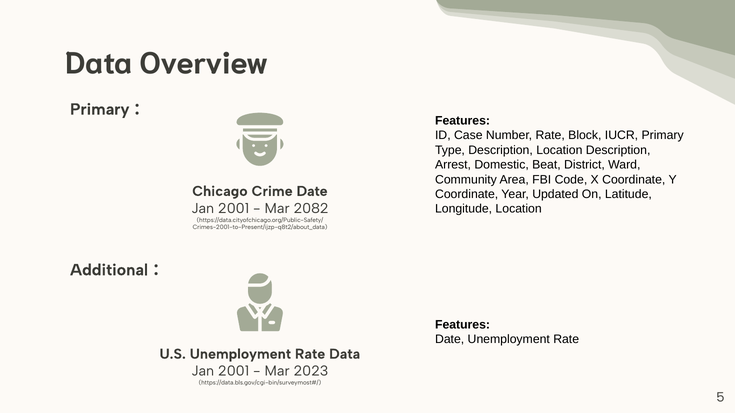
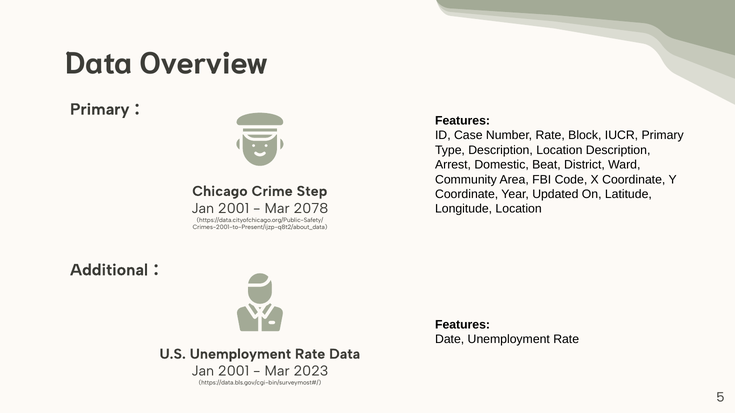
Crime Date: Date -> Step (312, 191)
2082: 2082 -> 2078 (311, 209)
